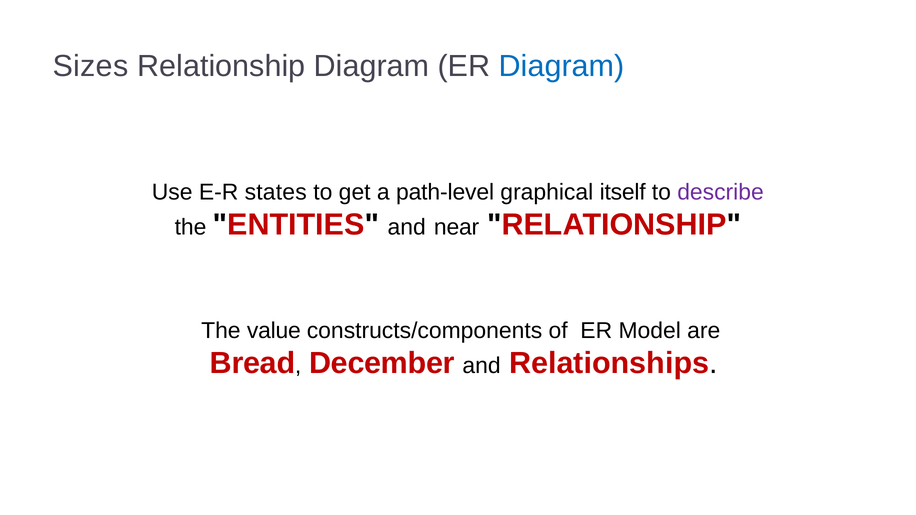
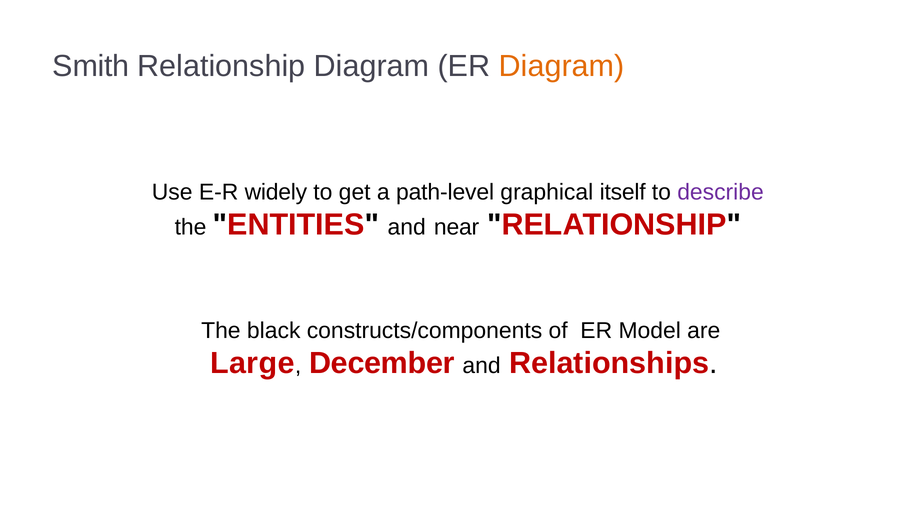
Sizes: Sizes -> Smith (91, 66)
Diagram colour: blue -> orange (562, 66)
states: states -> widely (276, 192)
value: value -> black (274, 331)
Bread: Bread -> Large (252, 363)
